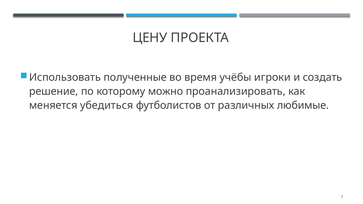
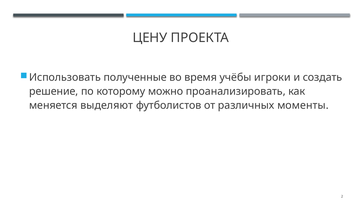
убедиться: убедиться -> выделяют (107, 105)
любимые: любимые -> моменты (303, 105)
